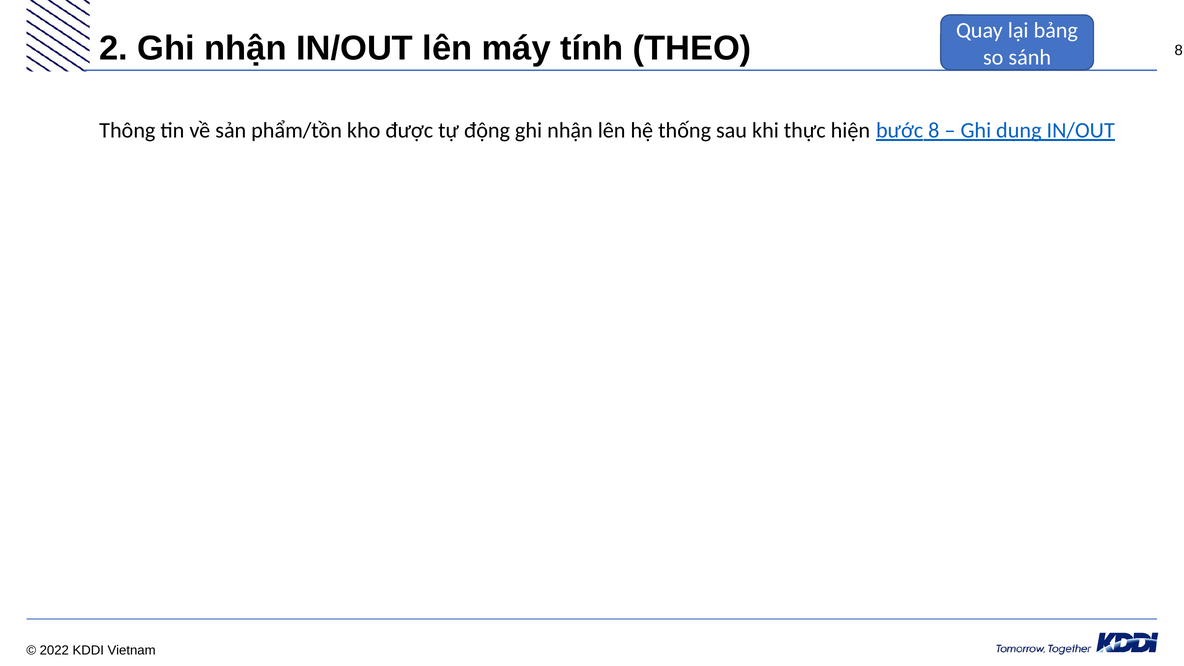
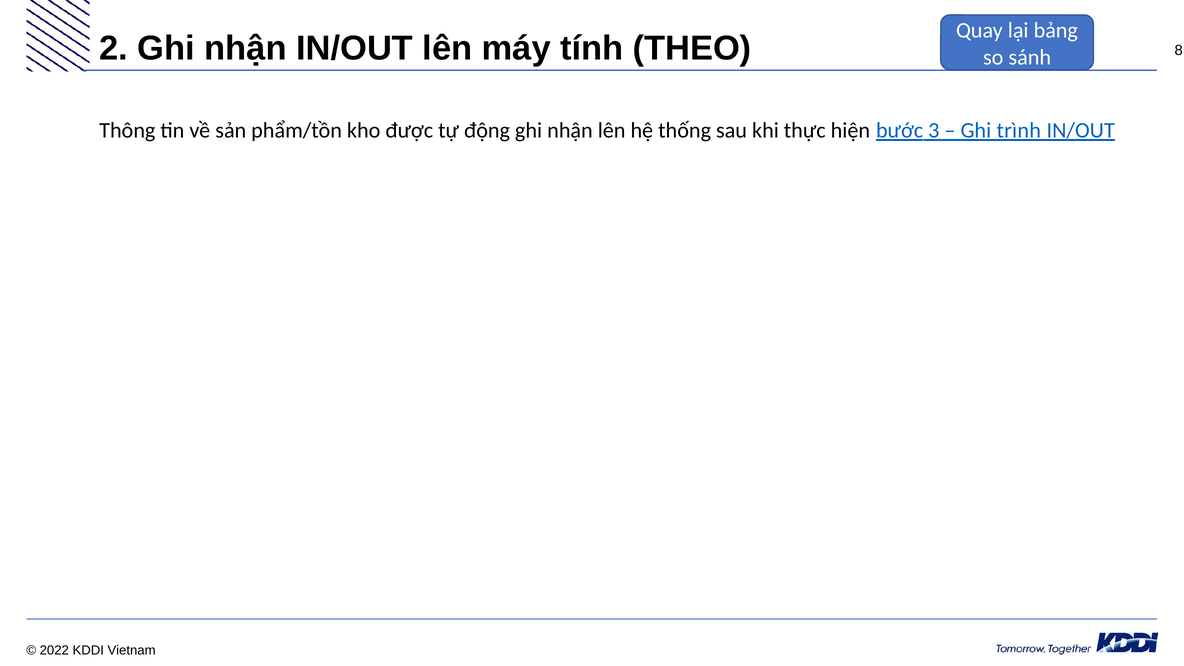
bước 8: 8 -> 3 (934, 130)
dụng: dụng -> trình (1019, 130)
